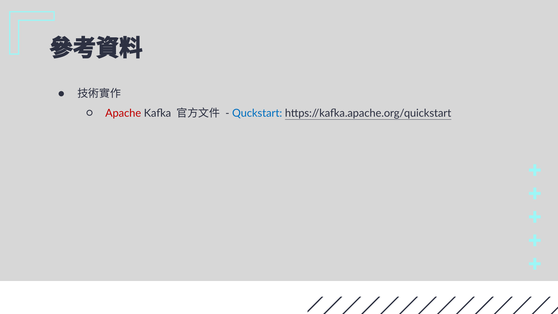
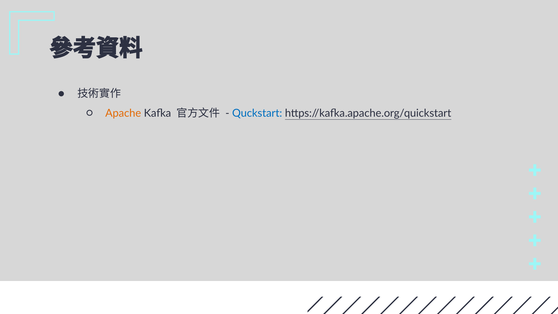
Apache colour: red -> orange (123, 113)
